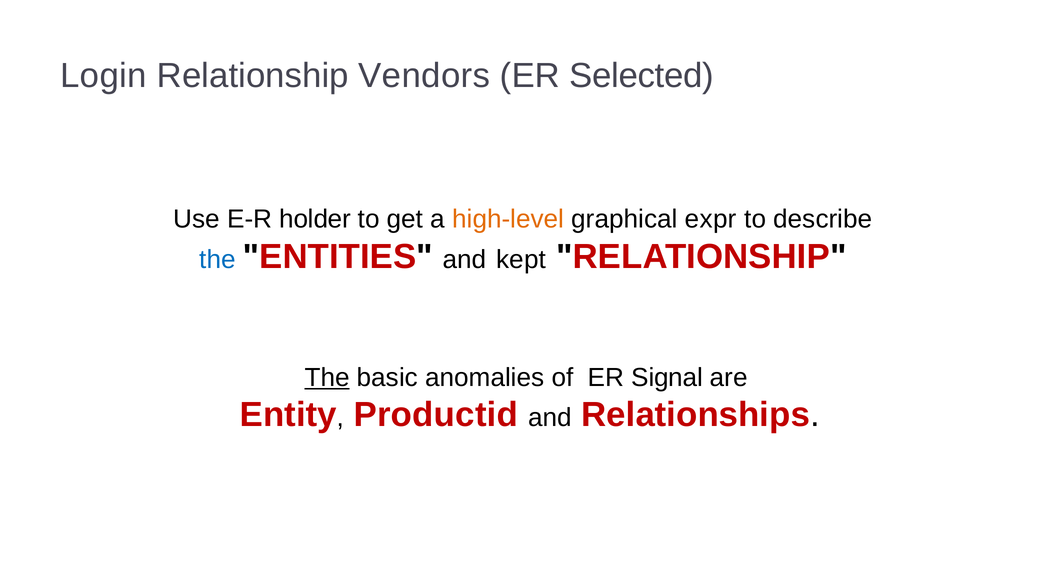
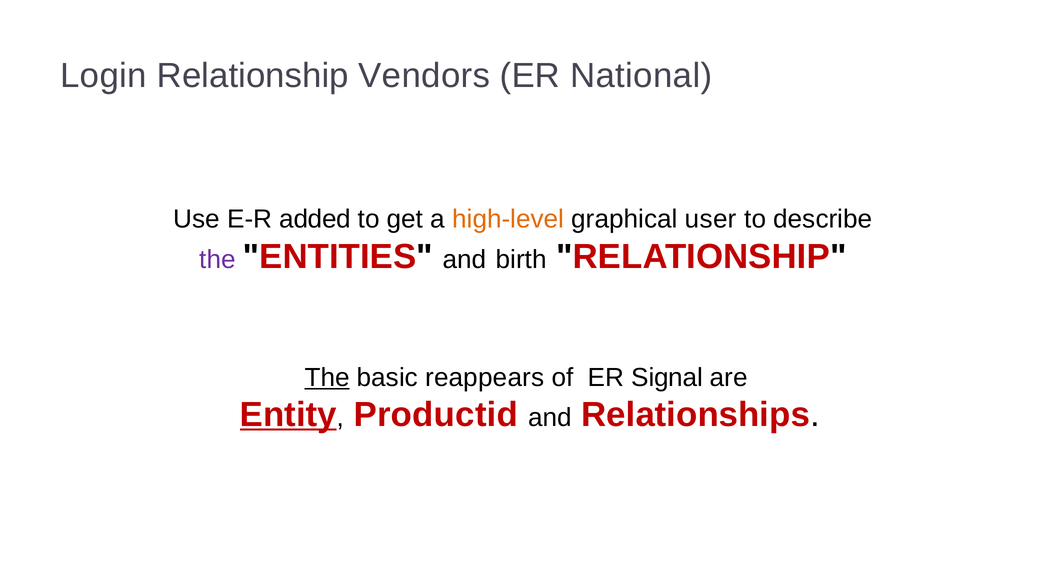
Selected: Selected -> National (641, 76)
holder: holder -> added (315, 219)
expr: expr -> user (711, 219)
the colour: blue -> purple (218, 260)
kept: kept -> birth (521, 260)
anomalies: anomalies -> reappears (485, 378)
Entity underline: none -> present (288, 415)
